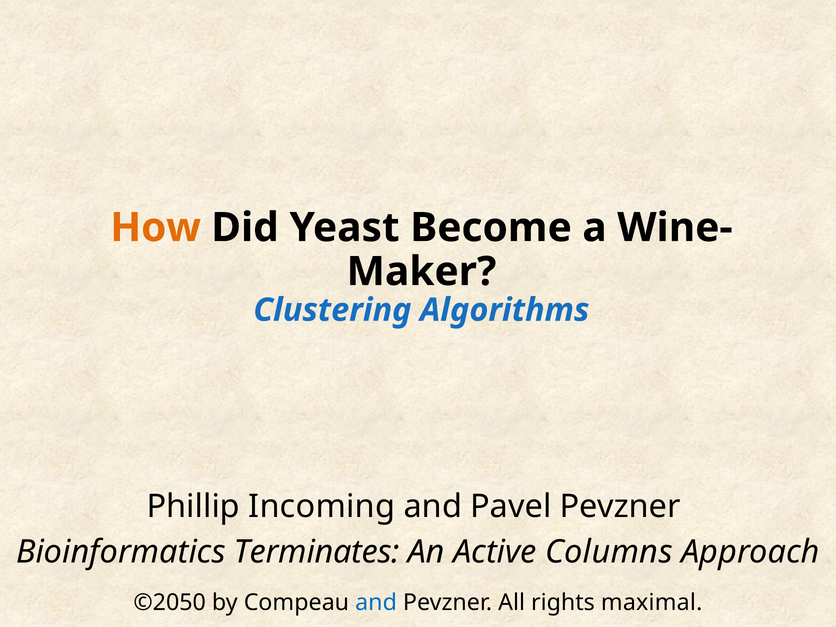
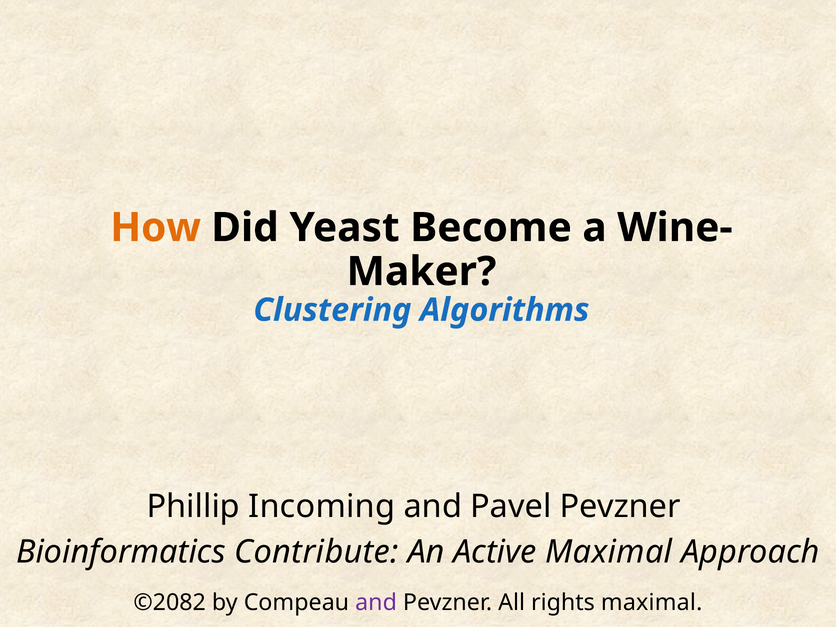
Terminates: Terminates -> Contribute (317, 552)
Active Columns: Columns -> Maximal (609, 552)
©2050: ©2050 -> ©2082 (170, 603)
and colour: blue -> purple (376, 603)
